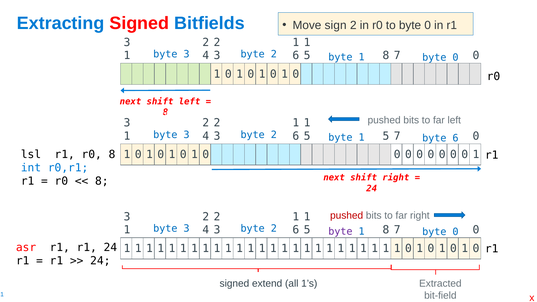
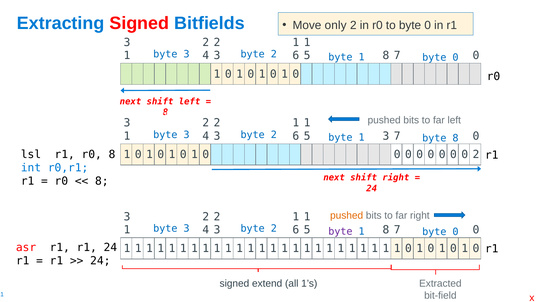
sign: sign -> only (336, 25)
5: 5 -> 3 (386, 136)
byte 6: 6 -> 8 (456, 138)
0 0 1: 1 -> 2 (476, 155)
pushed colour: red -> orange (347, 216)
